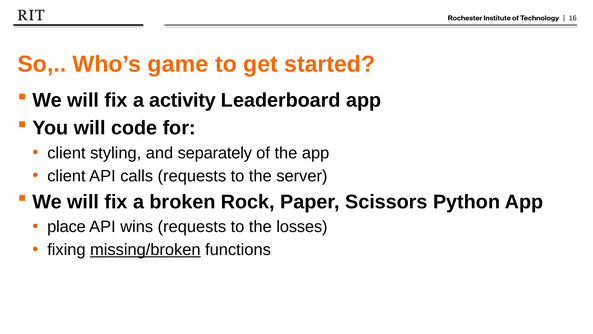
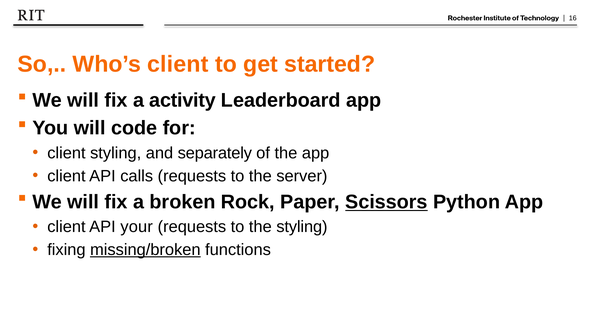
Who’s game: game -> client (178, 64)
Scissors underline: none -> present (386, 202)
place: place -> client (66, 227)
wins: wins -> your (137, 227)
the losses: losses -> styling (302, 227)
